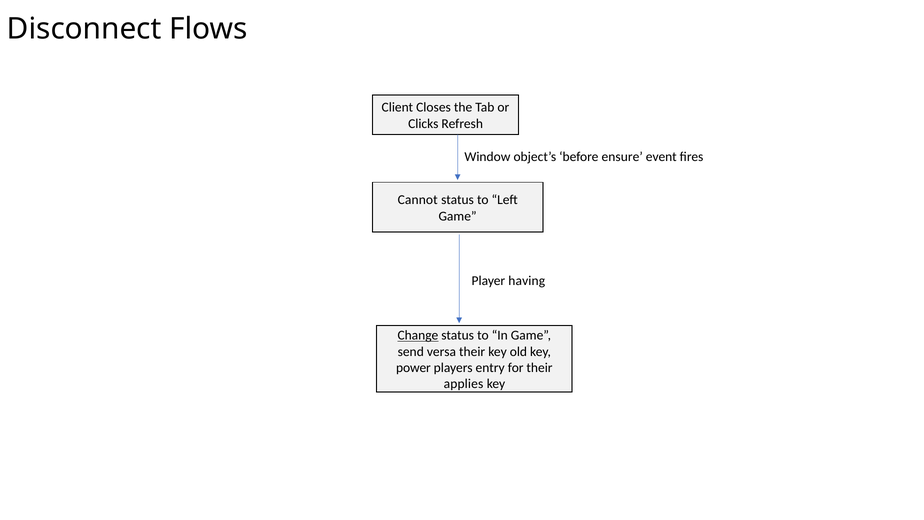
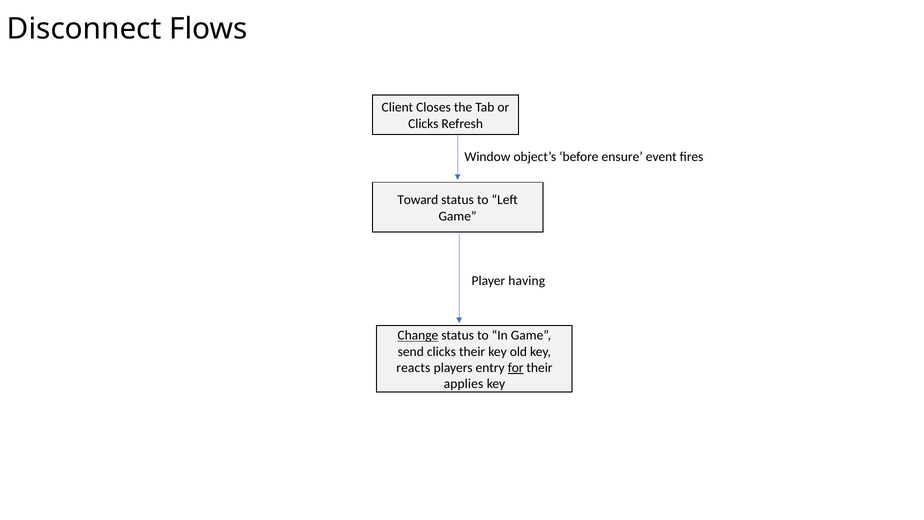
Cannot: Cannot -> Toward (418, 200)
send versa: versa -> clicks (441, 351)
power: power -> reacts (413, 368)
for underline: none -> present (516, 368)
